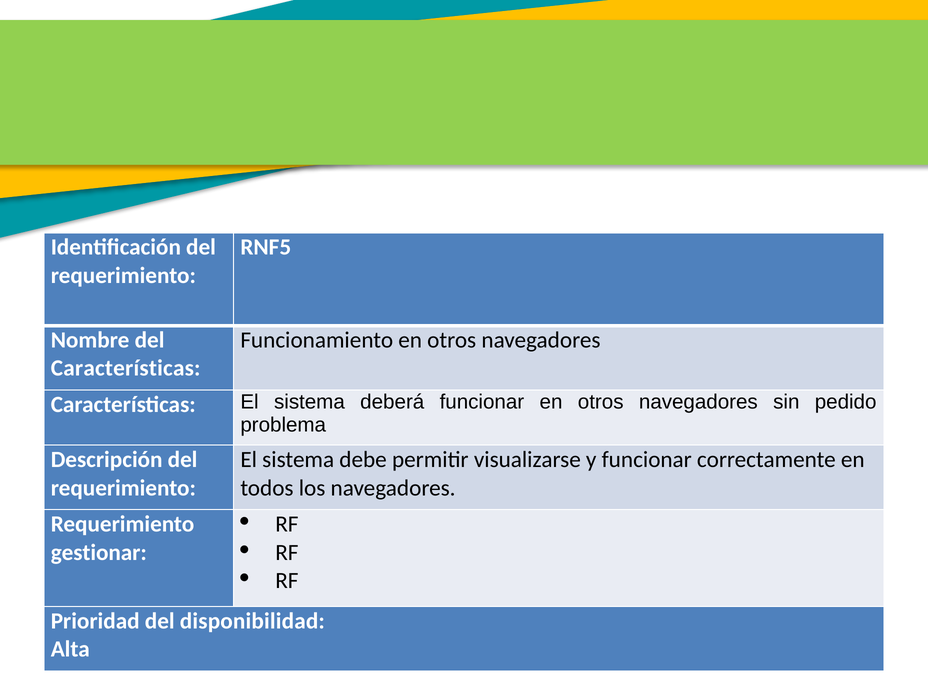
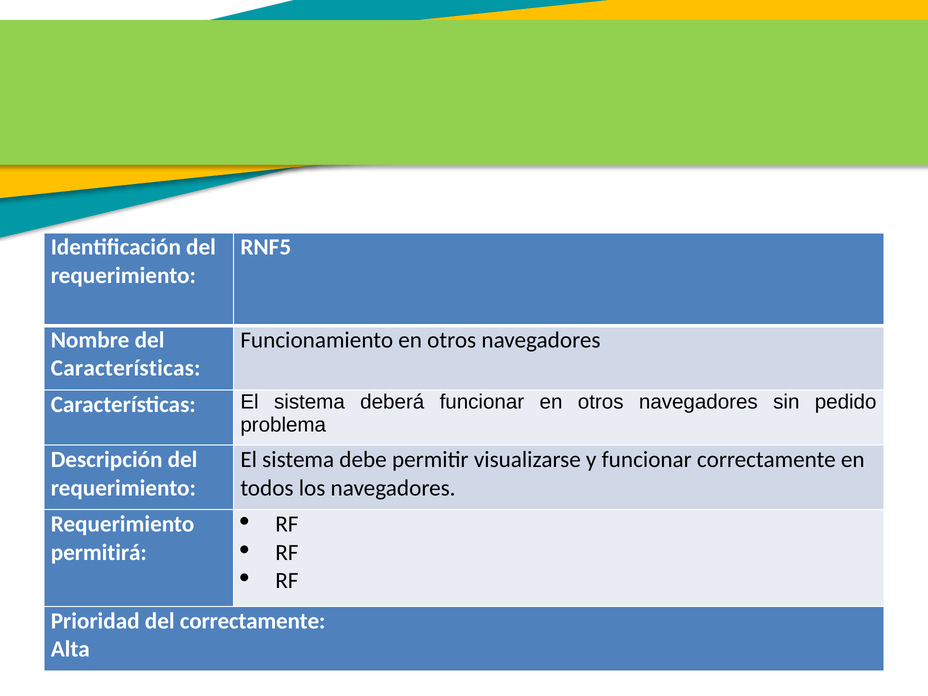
gestionar: gestionar -> permitirá (99, 552)
del disponibilidad: disponibilidad -> correctamente (253, 621)
